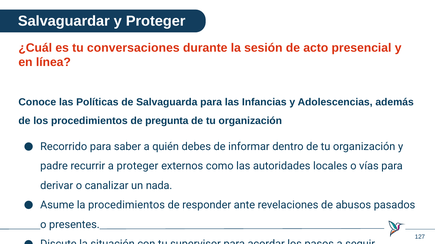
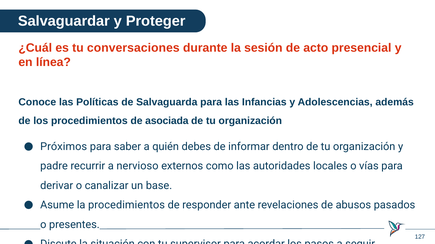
pregunta: pregunta -> asociada (167, 121)
Recorrido: Recorrido -> Próximos (64, 147)
a proteger: proteger -> nervioso (137, 166)
nada: nada -> base (159, 186)
